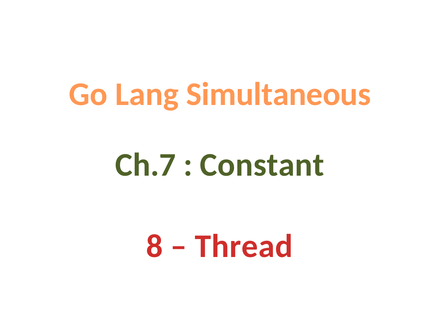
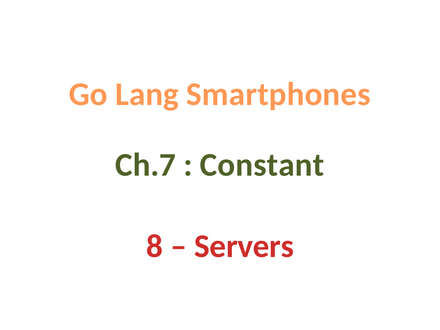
Simultaneous: Simultaneous -> Smartphones (278, 94)
Thread: Thread -> Servers (244, 246)
